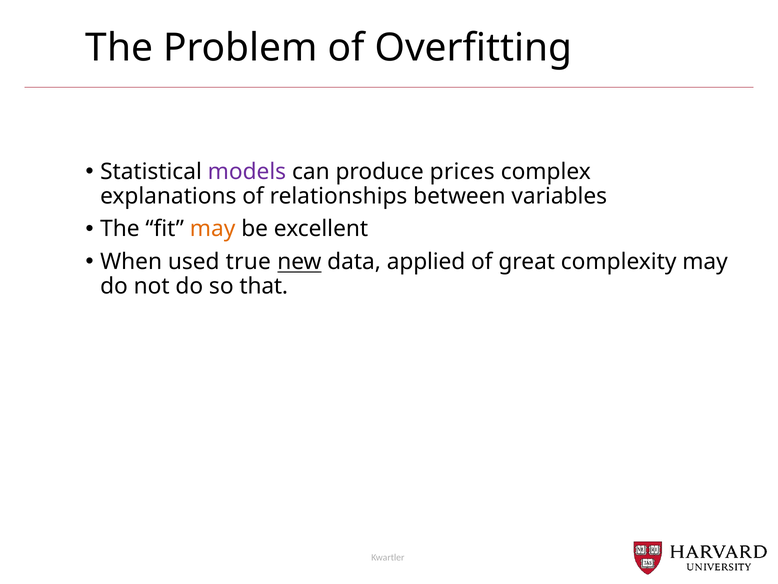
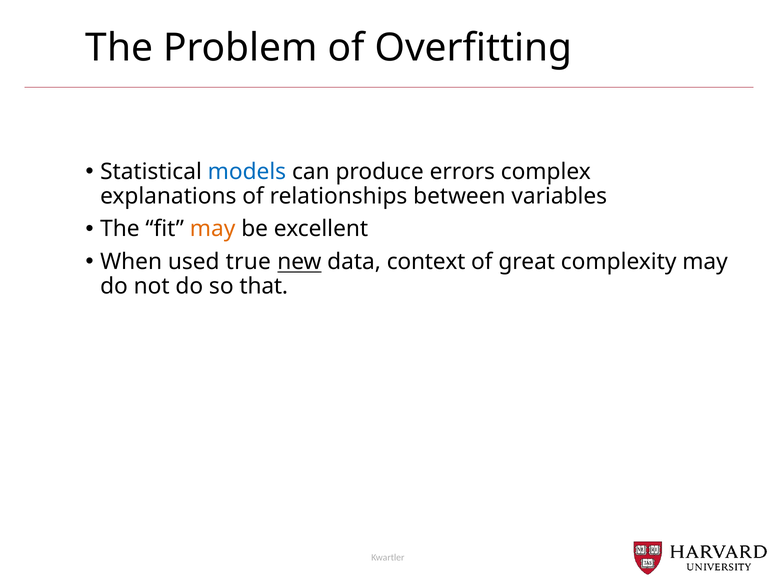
models colour: purple -> blue (247, 172)
prices: prices -> errors (462, 172)
applied: applied -> context (426, 261)
